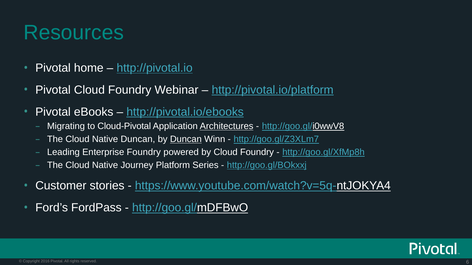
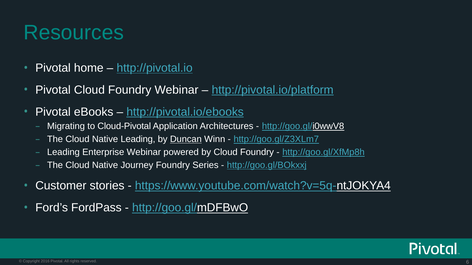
Architectures underline: present -> none (227, 127)
Native Duncan: Duncan -> Leading (138, 139)
Enterprise Foundry: Foundry -> Webinar (144, 152)
Journey Platform: Platform -> Foundry (173, 165)
